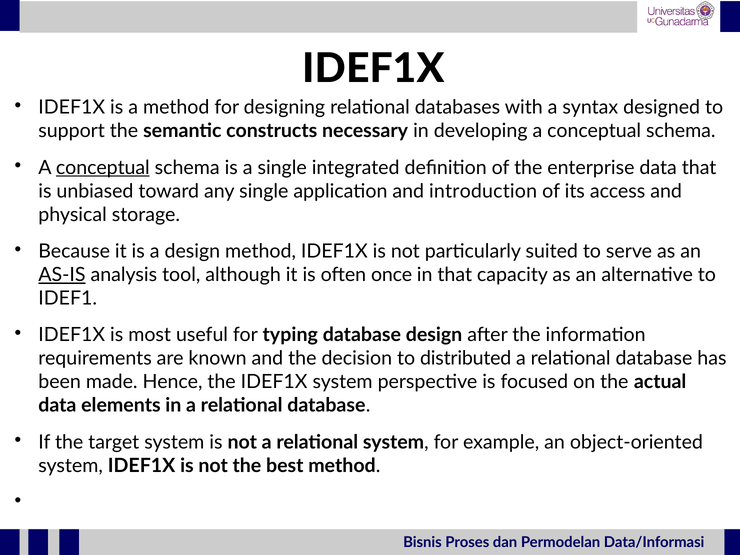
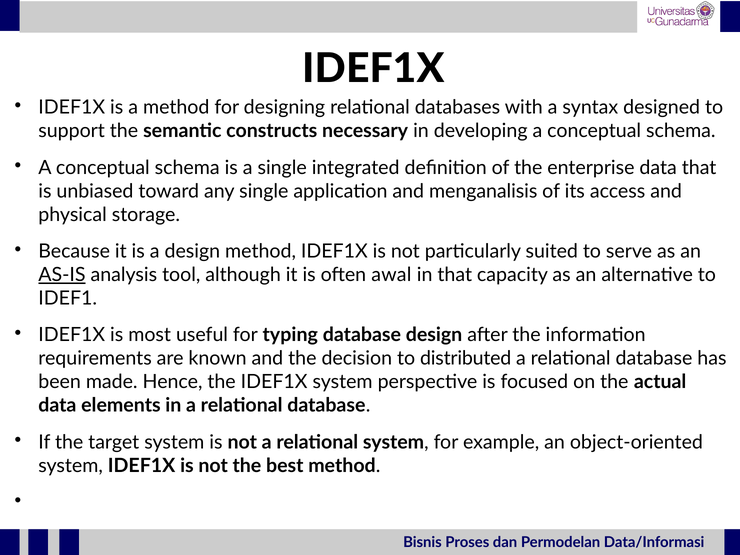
conceptual underline: present -> none (103, 168)
introduction: introduction -> menganalisis (483, 191)
once: once -> awal (391, 275)
